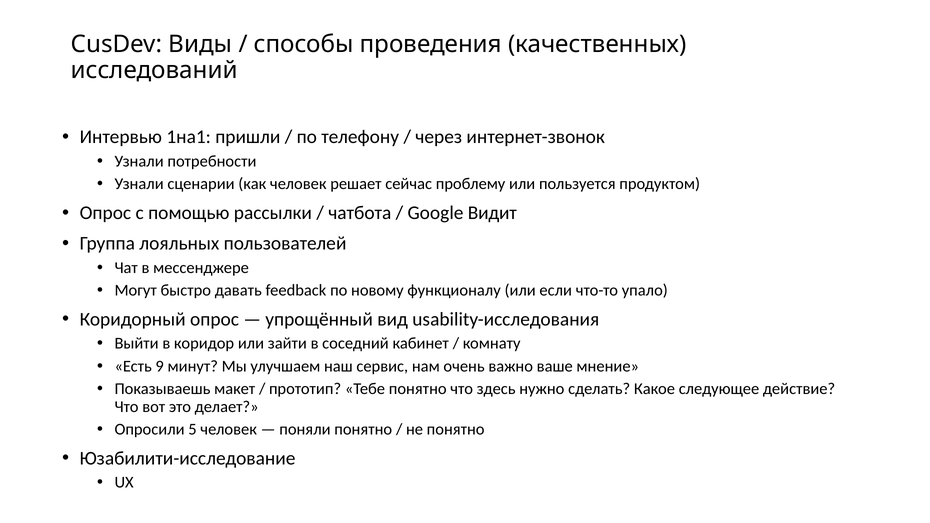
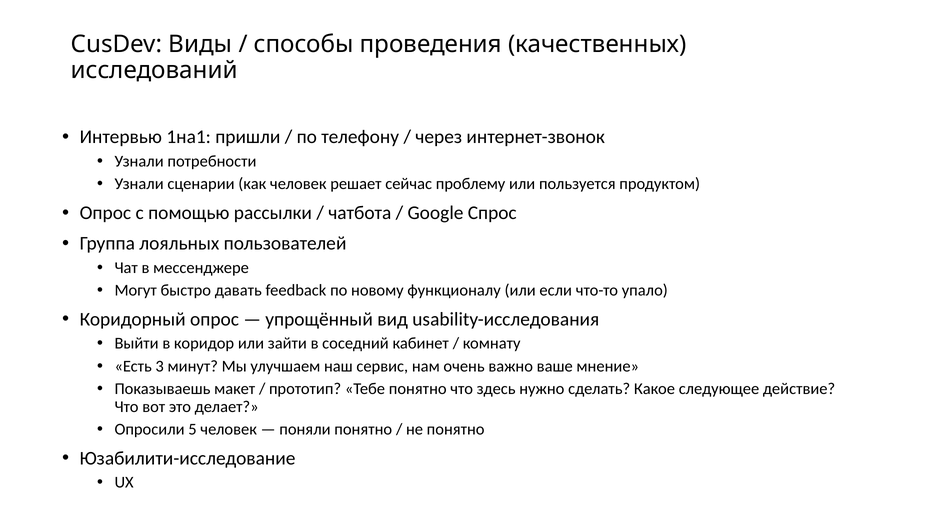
Видит: Видит -> Спрос (492, 213)
9: 9 -> 3 (160, 366)
